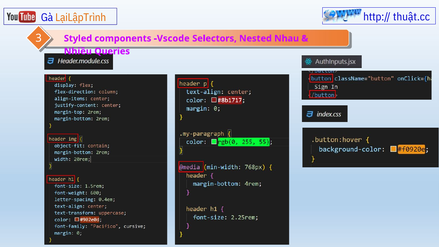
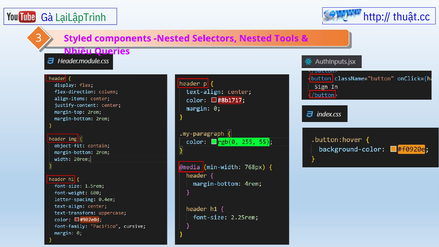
LạiLậpTrình colour: orange -> green (81, 18)
components Vscode: Vscode -> Nested (172, 38)
Nhau: Nhau -> Tools (287, 38)
